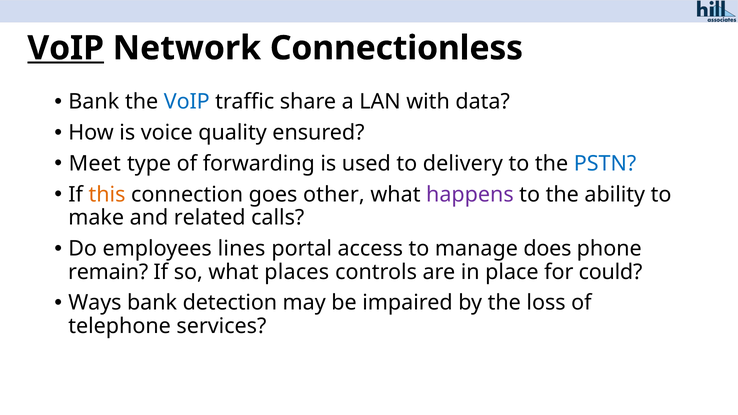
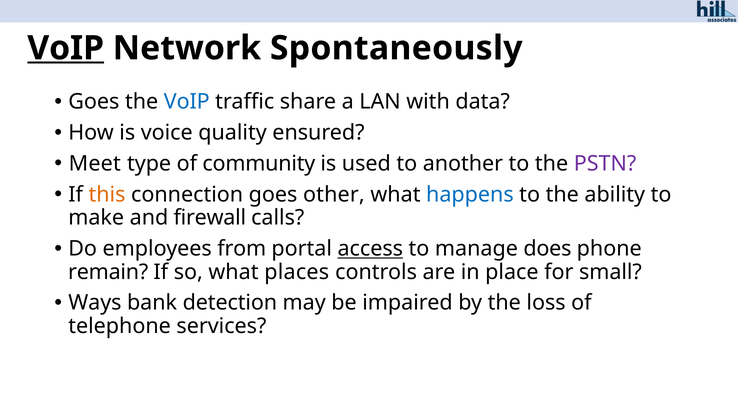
Connectionless: Connectionless -> Spontaneously (396, 48)
Bank: Bank -> Goes (94, 102)
forwarding: forwarding -> community (259, 164)
delivery: delivery -> another (463, 164)
PSTN colour: blue -> purple (605, 164)
happens colour: purple -> blue (470, 195)
related: related -> firewall (210, 218)
lines: lines -> from (242, 249)
access underline: none -> present (370, 249)
could: could -> small (610, 272)
